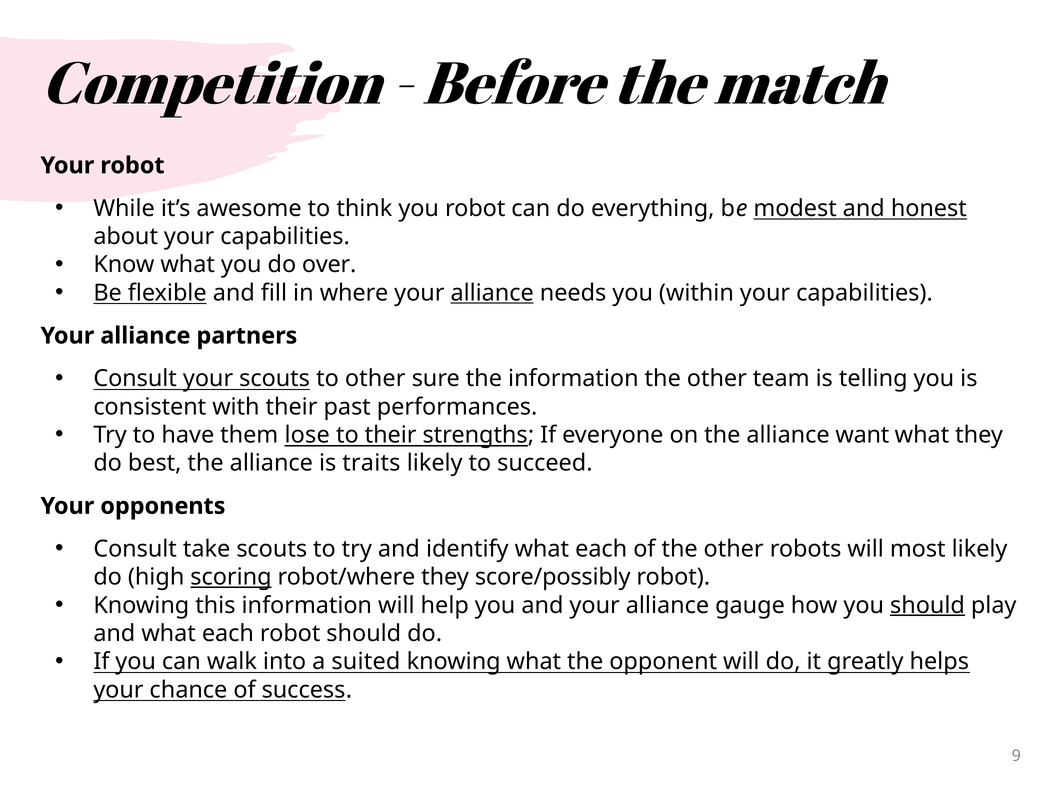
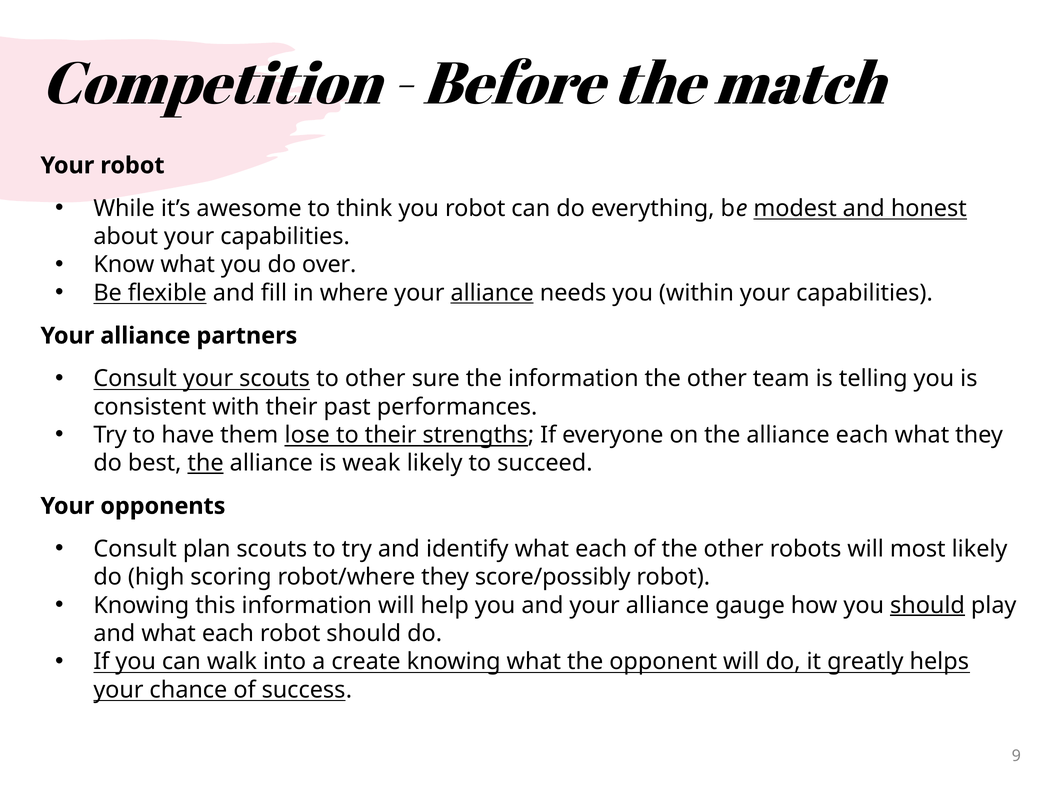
alliance want: want -> each (862, 435)
the underline: none -> present (206, 463)
traits: traits -> weak (371, 463)
take: take -> plan (207, 549)
scoring underline: present -> none (231, 577)
suited: suited -> create (366, 661)
